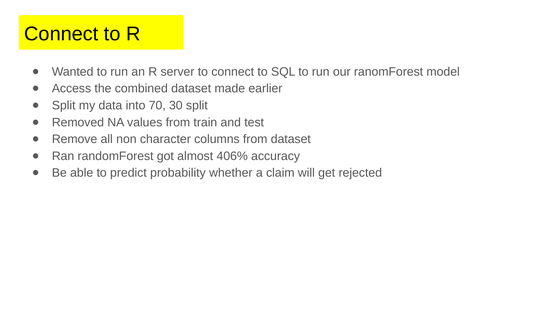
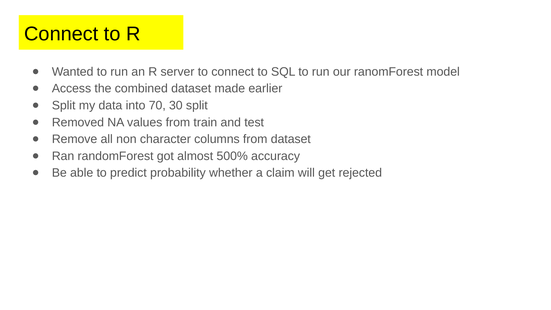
406%: 406% -> 500% (232, 156)
